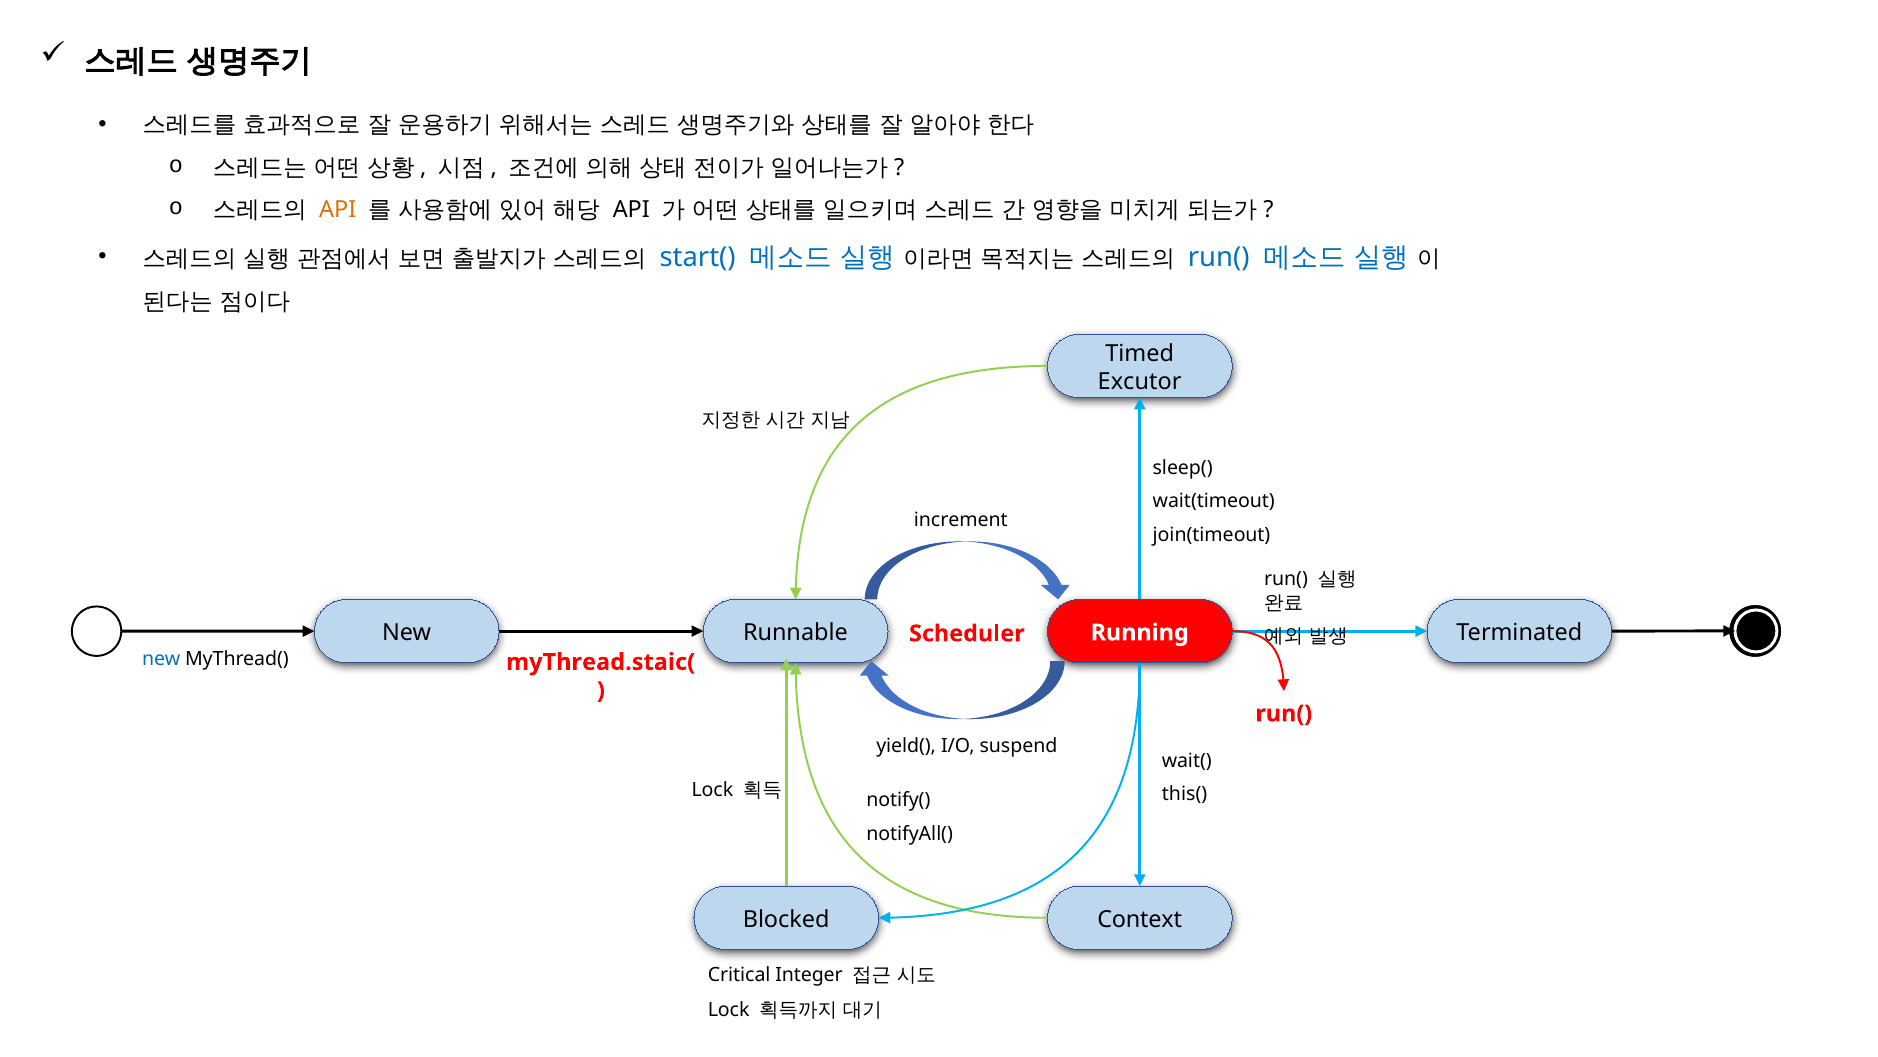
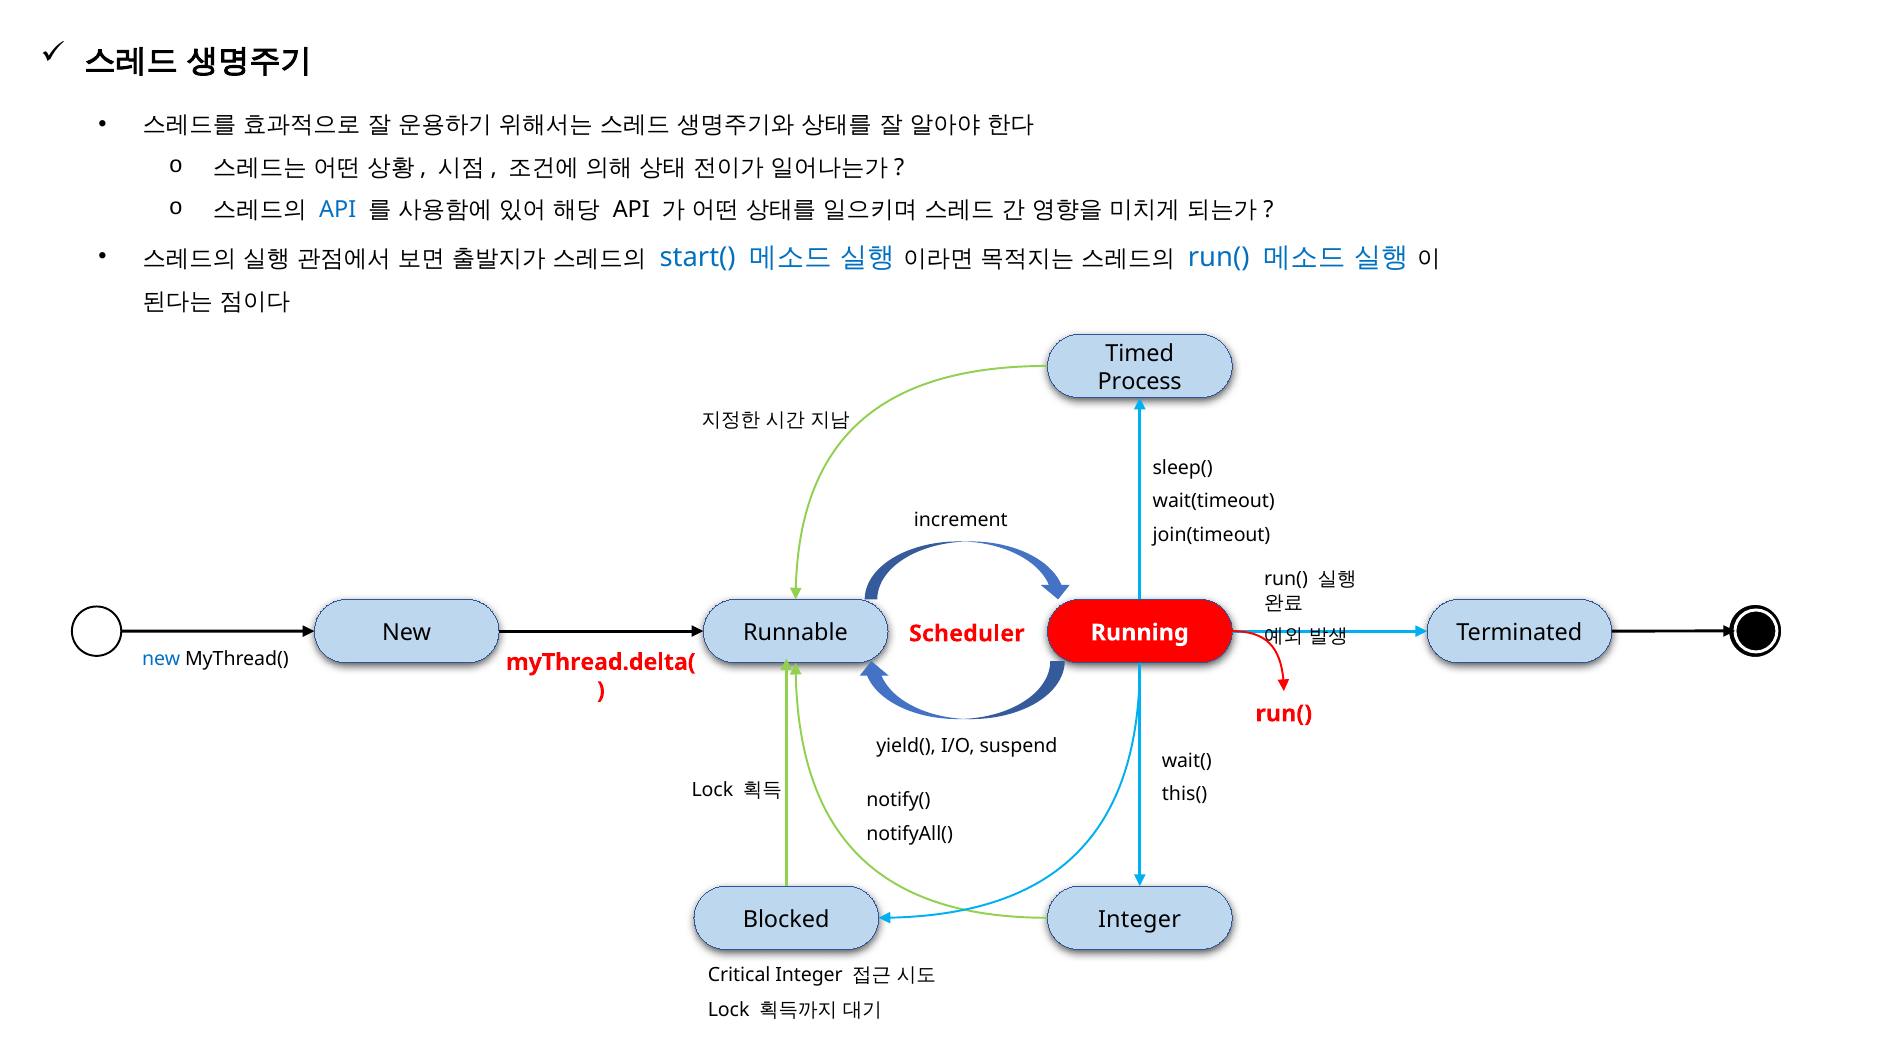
API colour: orange -> blue (338, 210)
Excutor: Excutor -> Process (1140, 381)
myThread.staic(: myThread.staic( -> myThread.delta( (601, 662)
Blocked Context: Context -> Integer (1140, 919)
